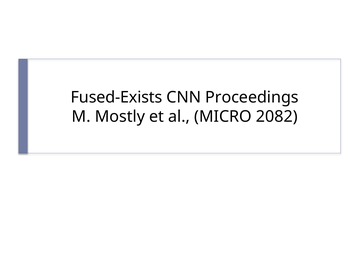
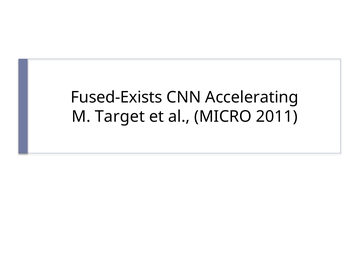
Proceedings: Proceedings -> Accelerating (252, 97)
Mostly: Mostly -> Target (120, 116)
2082: 2082 -> 2011 (277, 116)
